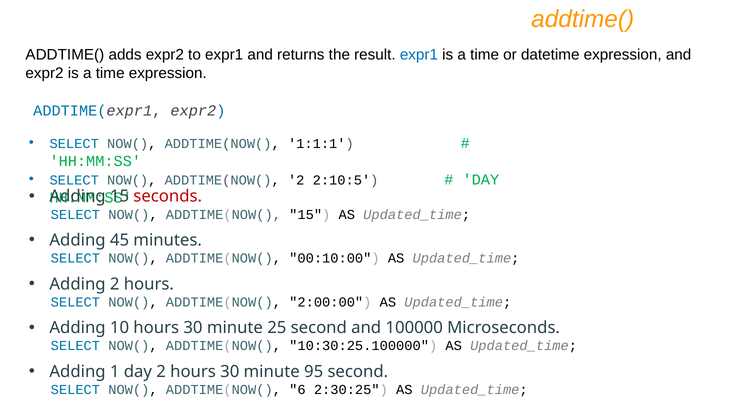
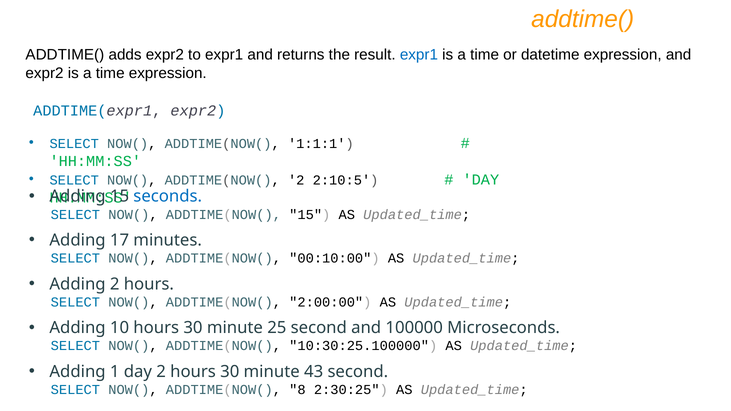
seconds colour: red -> blue (168, 197)
45: 45 -> 17 (120, 240)
95: 95 -> 43 (314, 372)
6: 6 -> 8 (297, 390)
